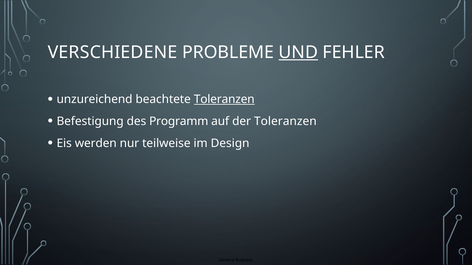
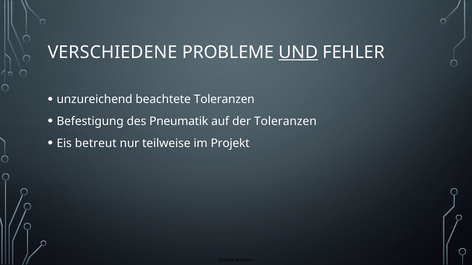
Toleranzen underline: present -> none (224, 100)
Programm: Programm -> Pneumatik (179, 122)
werden: werden -> betreut (96, 143)
Design: Design -> Projekt (230, 143)
